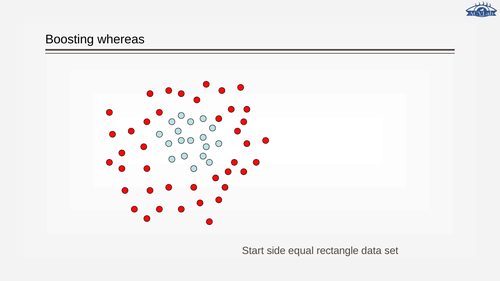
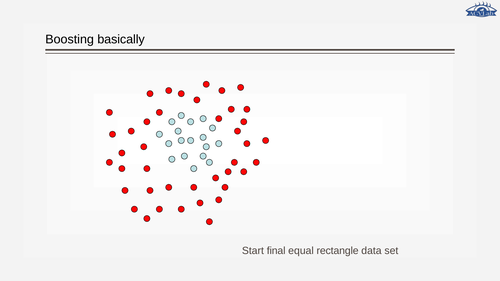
whereas: whereas -> basically (121, 39)
side: side -> final (276, 251)
